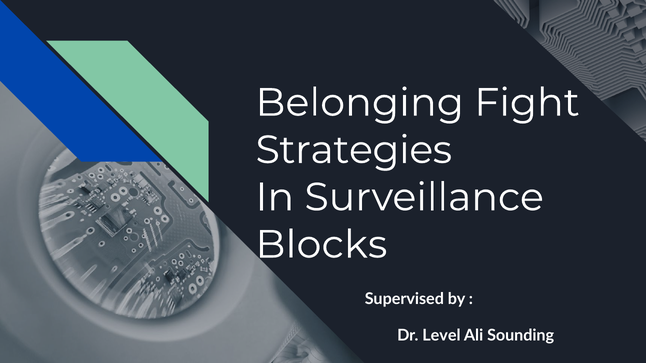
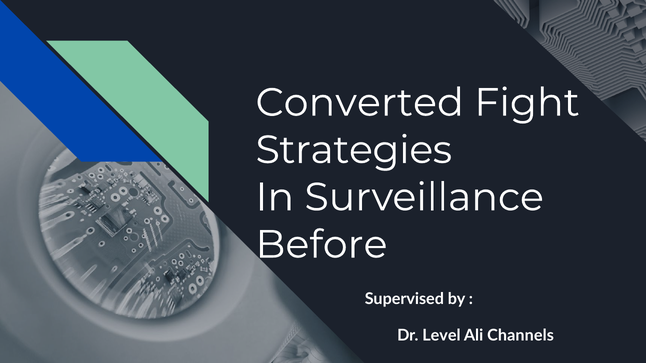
Belonging: Belonging -> Converted (360, 103)
Blocks: Blocks -> Before (322, 245)
Sounding: Sounding -> Channels (521, 336)
